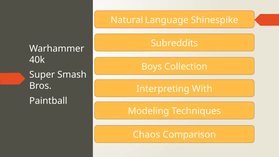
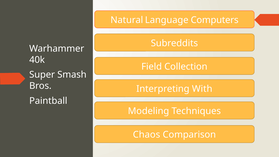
Shinespike: Shinespike -> Computers (215, 20)
Boys: Boys -> Field (152, 67)
